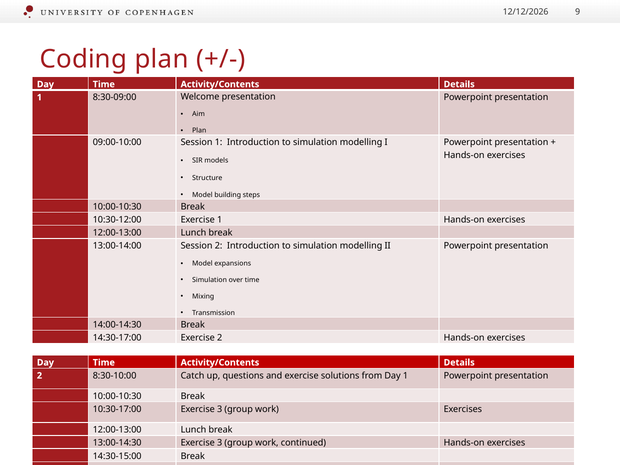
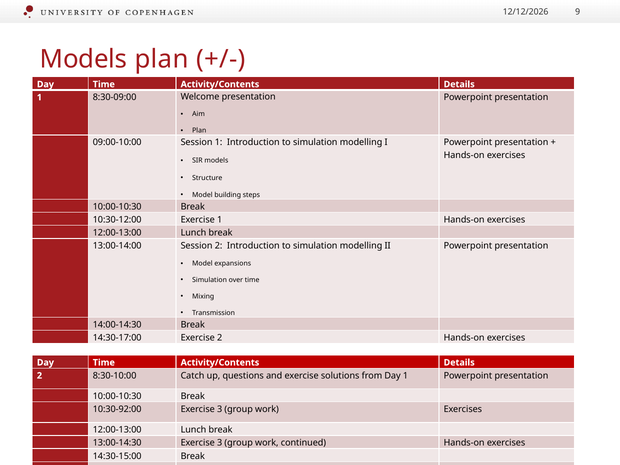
Coding: Coding -> Models (84, 59)
10:30-17:00: 10:30-17:00 -> 10:30-92:00 (117, 409)
